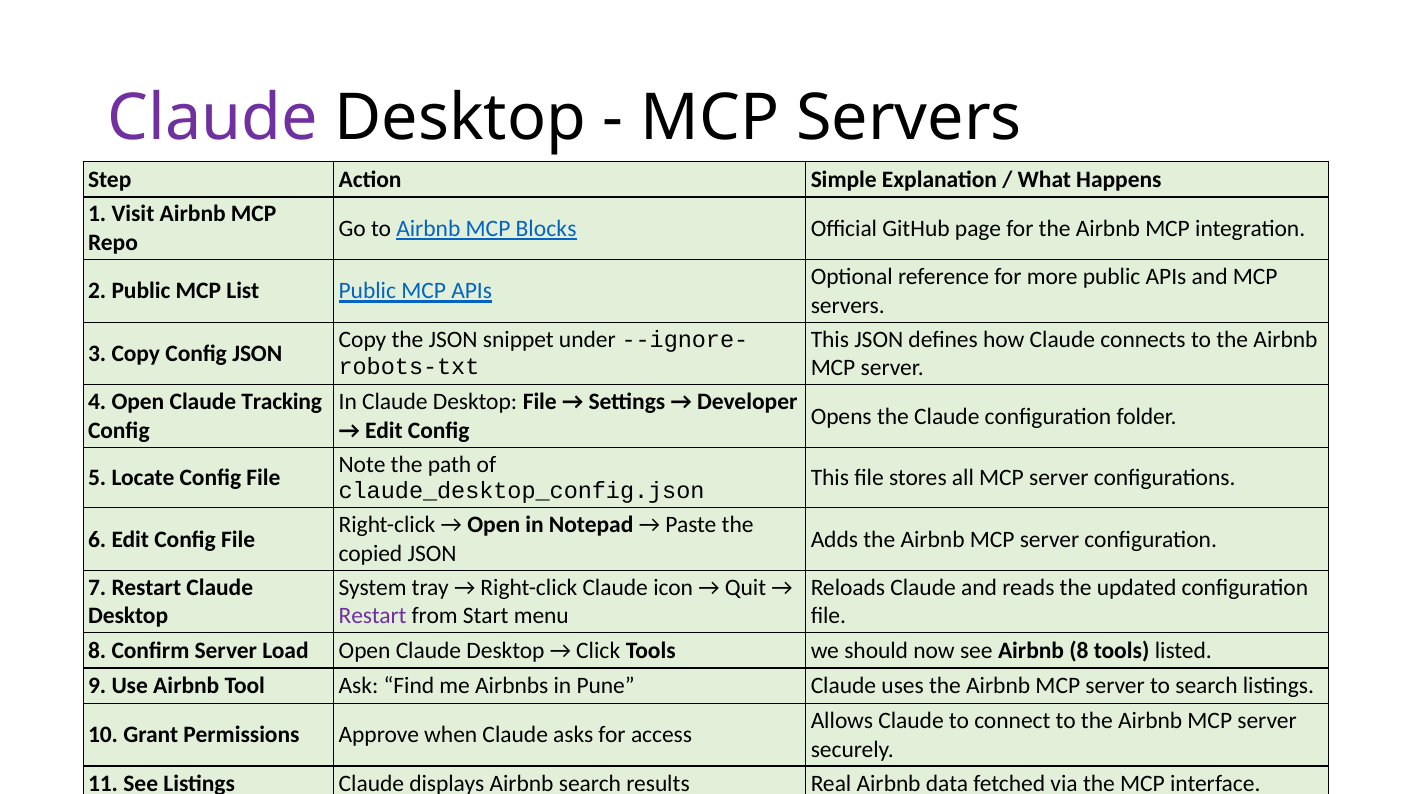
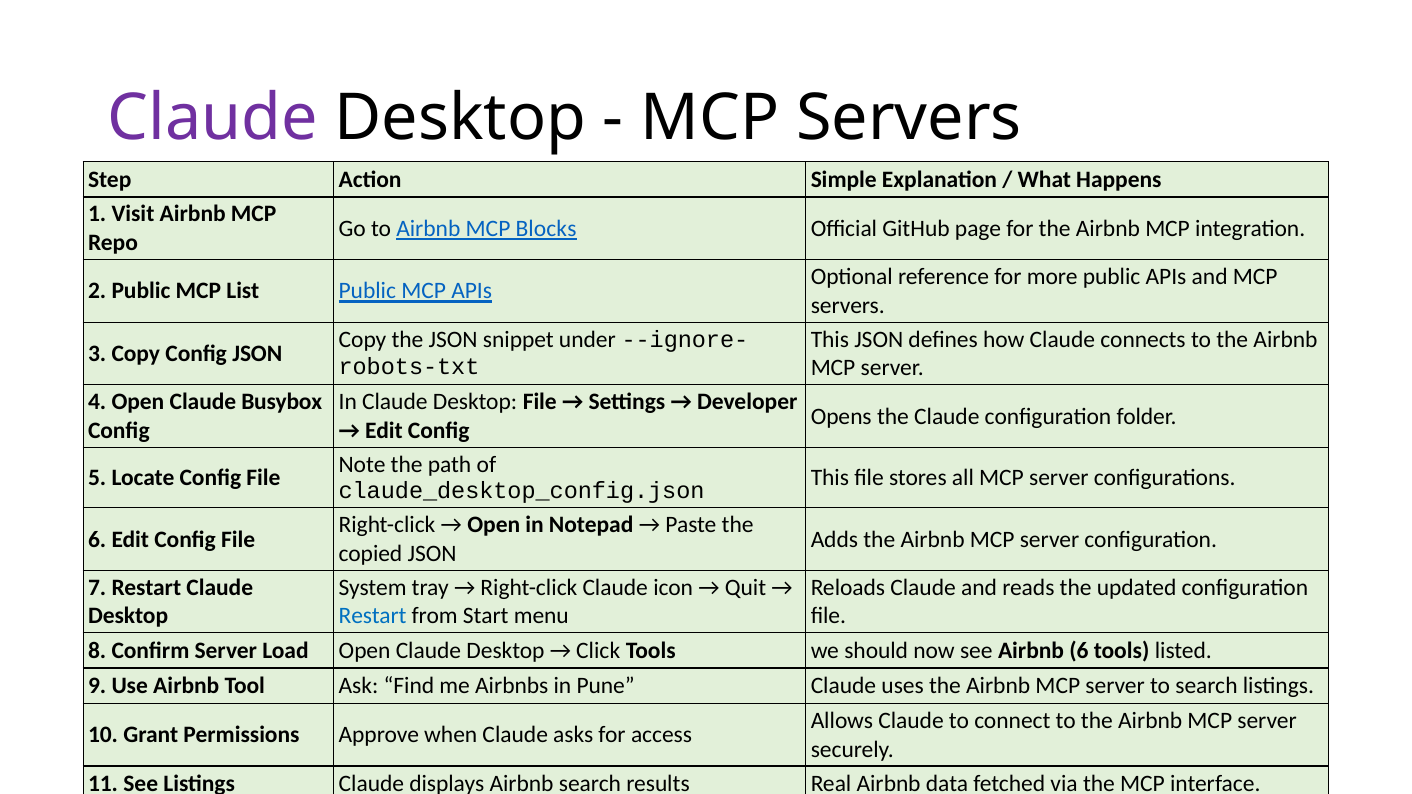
Tracking: Tracking -> Busybox (282, 402)
Restart colour: purple -> blue (373, 616)
Airbnb 8: 8 -> 6 (1079, 651)
